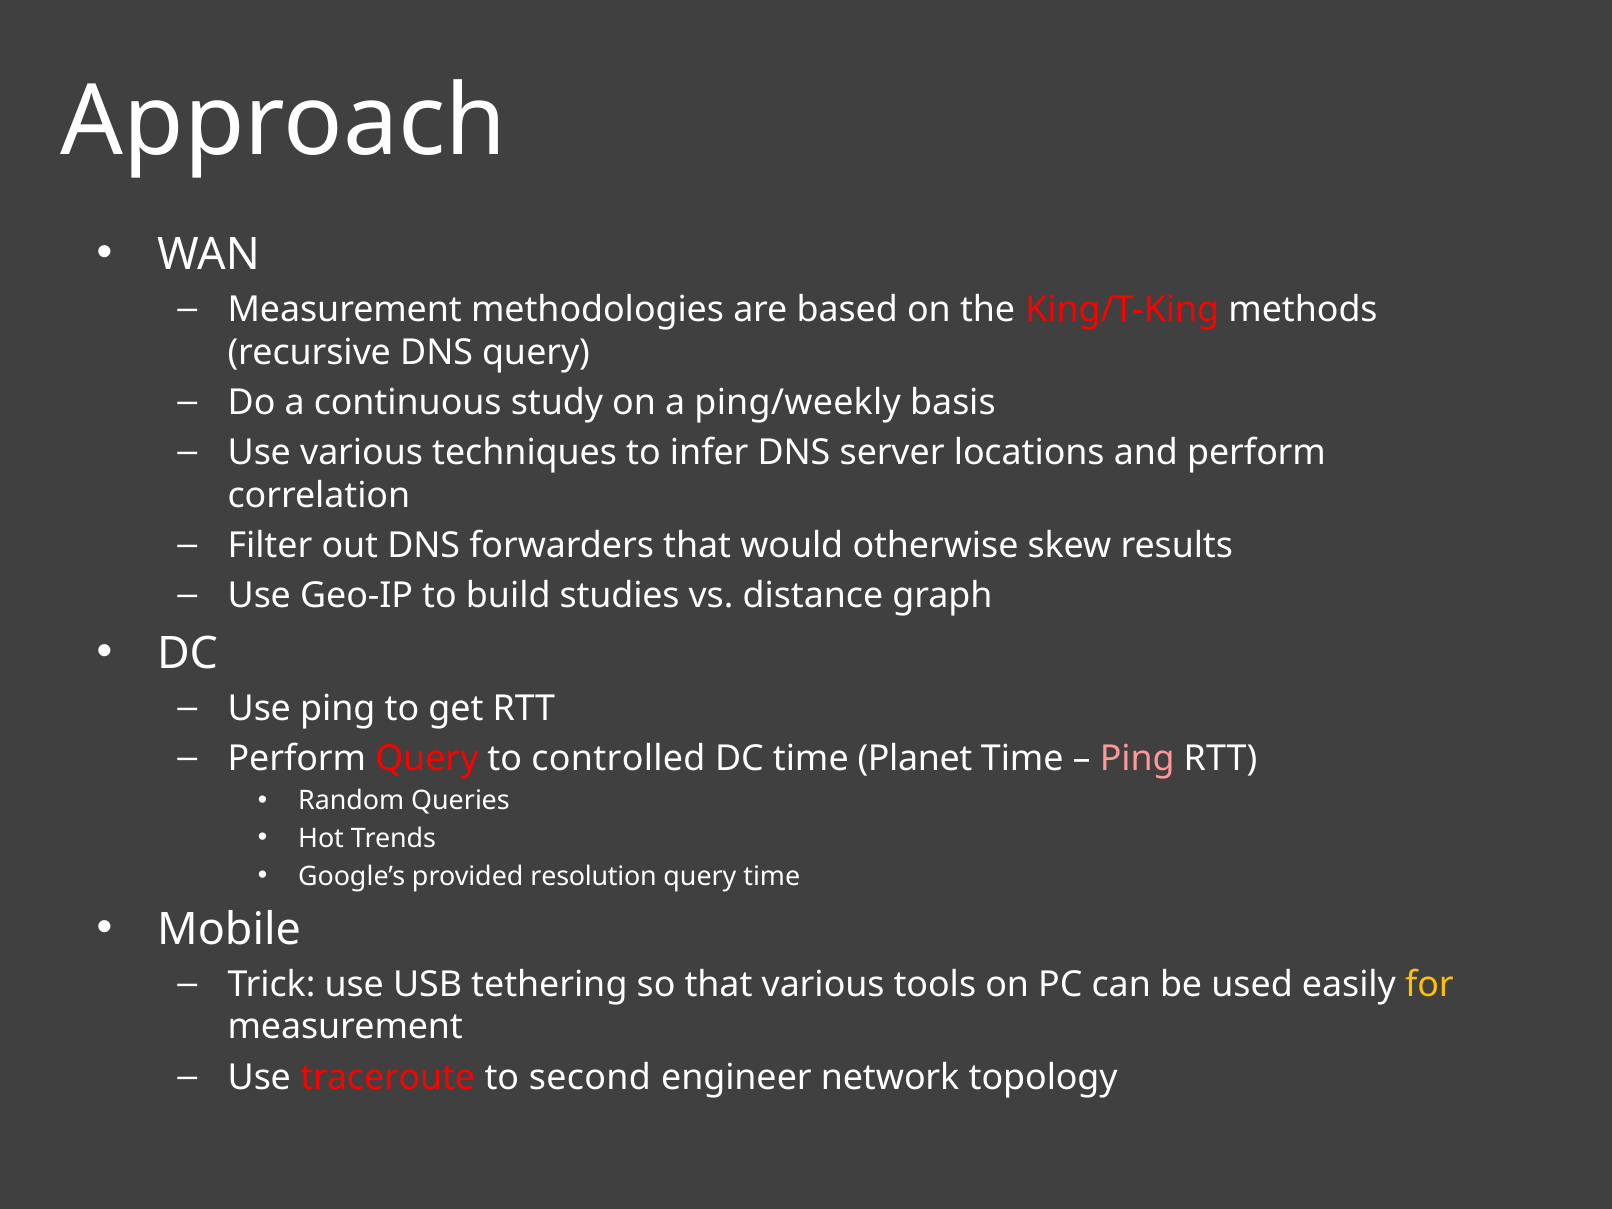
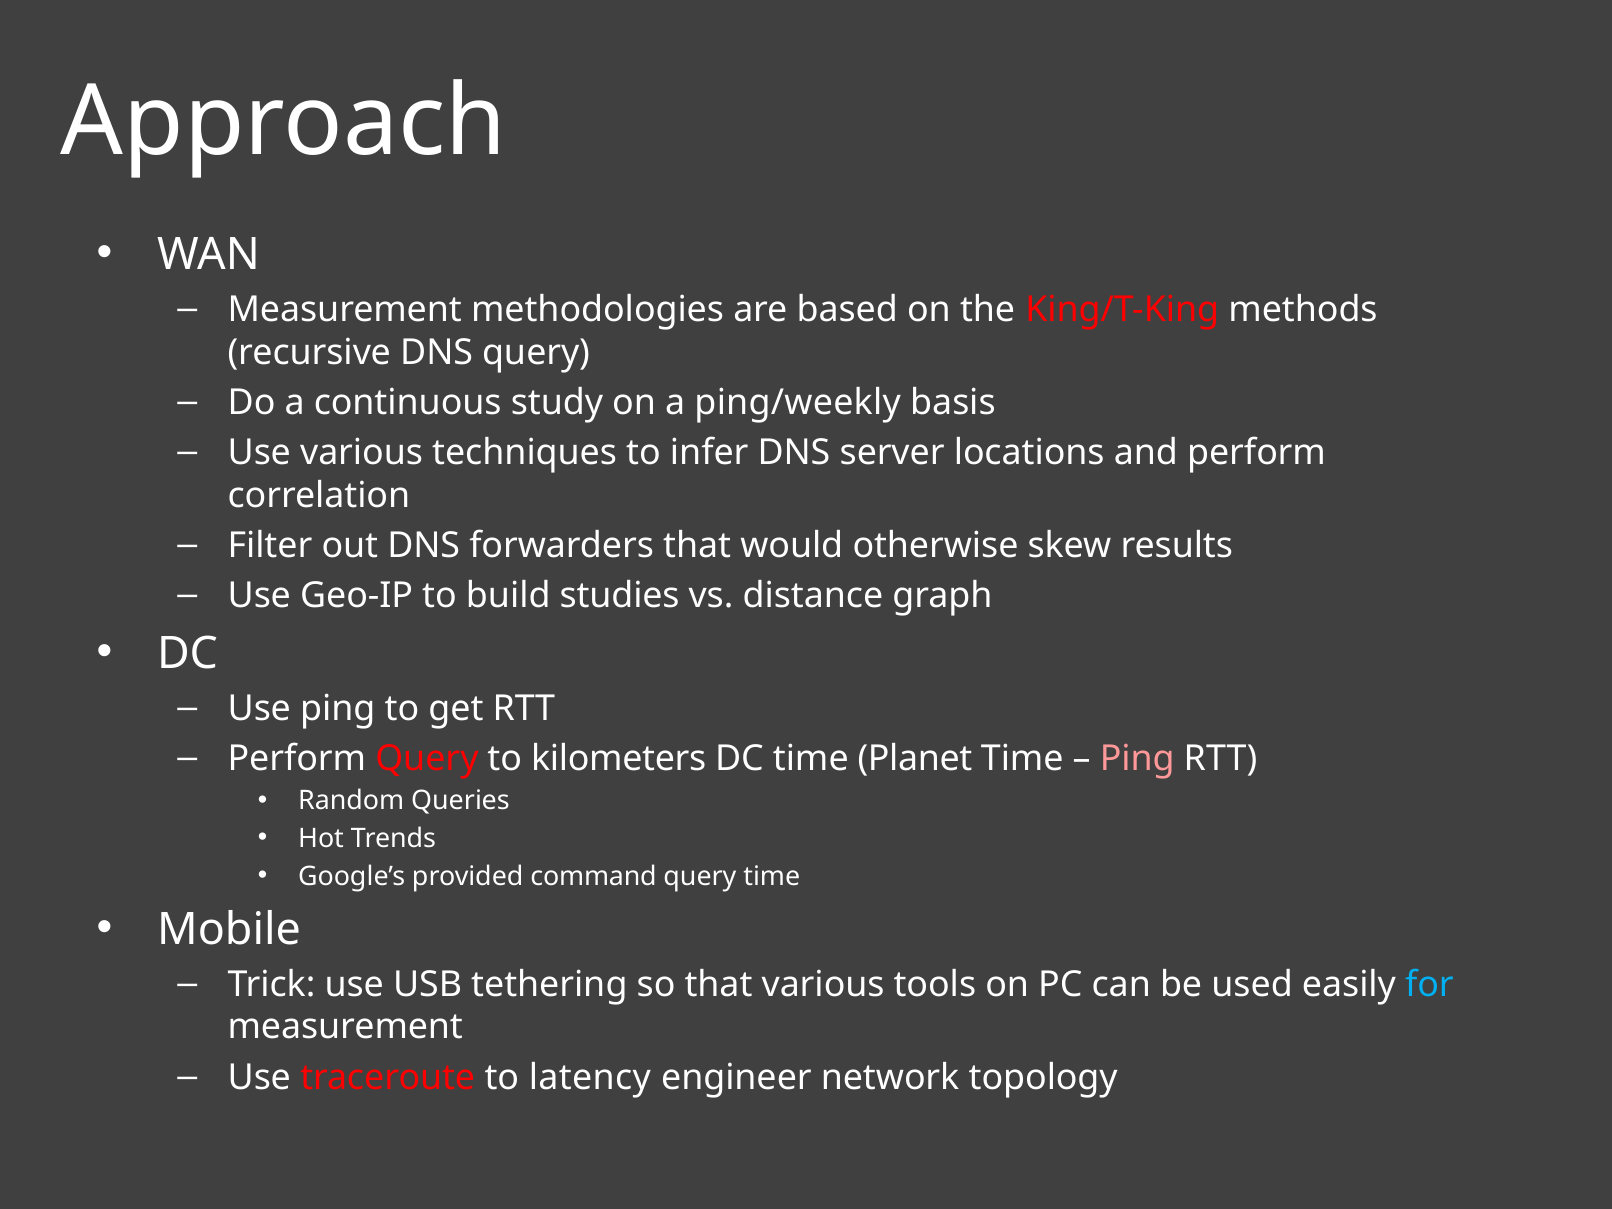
controlled: controlled -> kilometers (619, 759)
resolution: resolution -> command (594, 876)
for colour: yellow -> light blue (1429, 984)
second: second -> latency (590, 1077)
